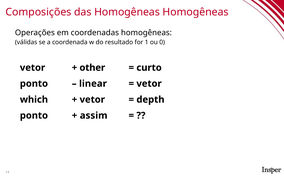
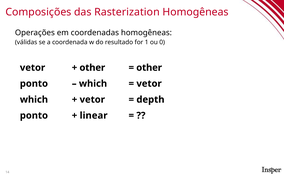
das Homogêneas: Homogêneas -> Rasterization (127, 12)
curto: curto -> other (149, 68)
linear: linear -> which (93, 84)
assim: assim -> linear (94, 116)
